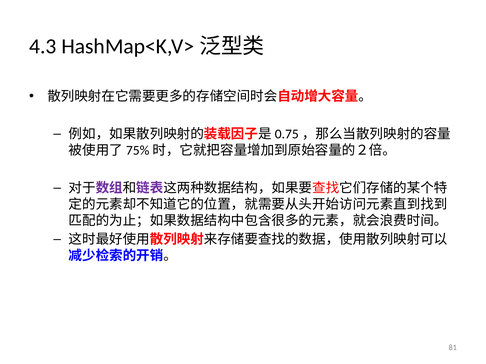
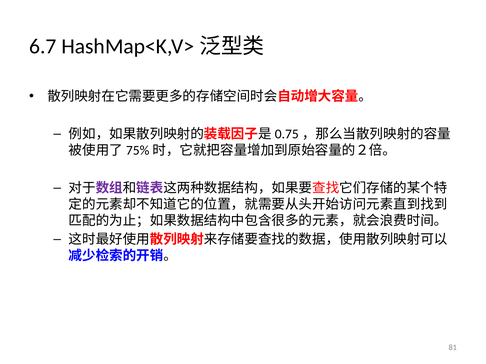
4.3: 4.3 -> 6.7 (43, 46)
